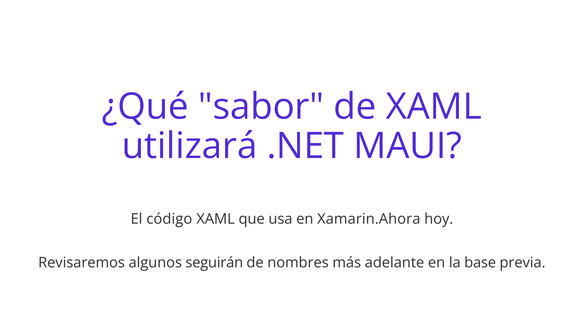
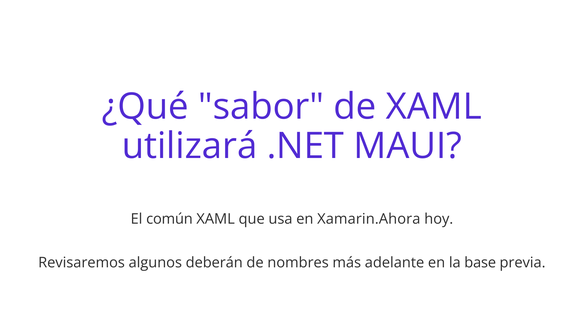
código: código -> común (169, 219)
seguirán: seguirán -> deberán (214, 262)
